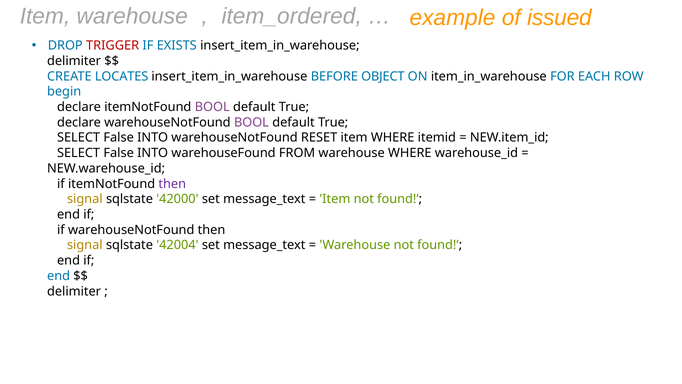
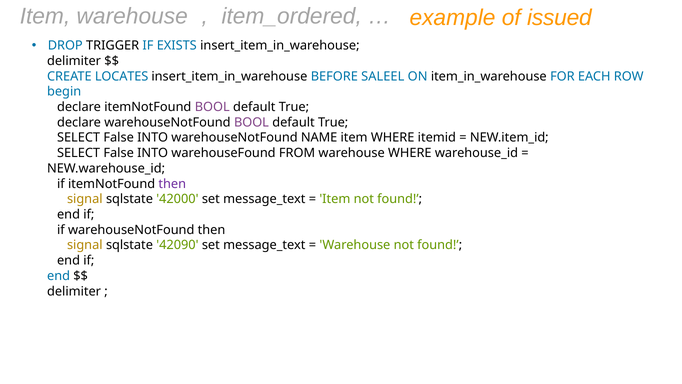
TRIGGER colour: red -> black (113, 46)
OBJECT: OBJECT -> SALEEL (383, 76)
RESET: RESET -> NAME (319, 138)
42004: 42004 -> 42090 (177, 245)
